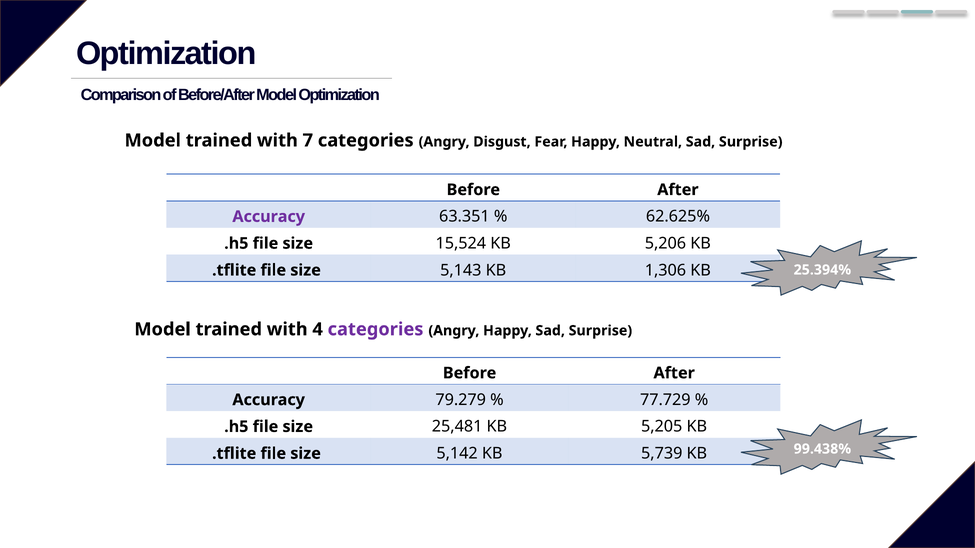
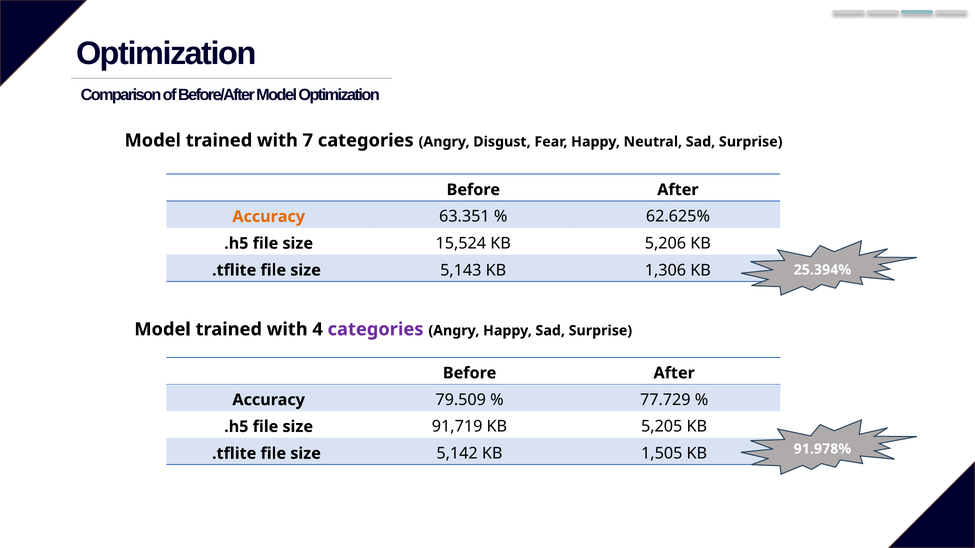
Accuracy colour: purple -> orange (269, 217)
79.279: 79.279 -> 79.509 (461, 400)
25,481: 25,481 -> 91,719 (457, 427)
99.438%: 99.438% -> 91.978% (822, 449)
5,739: 5,739 -> 1,505 (662, 454)
